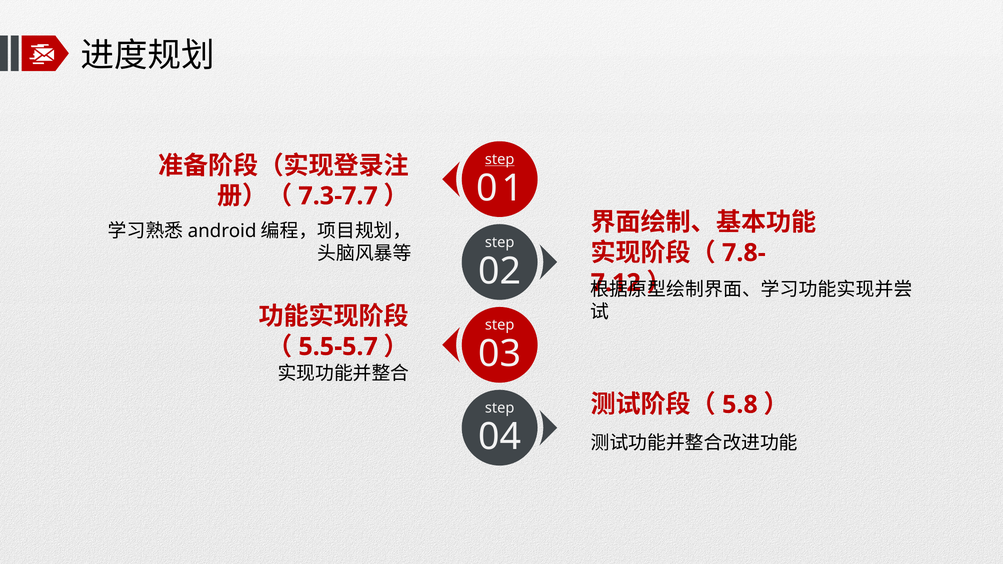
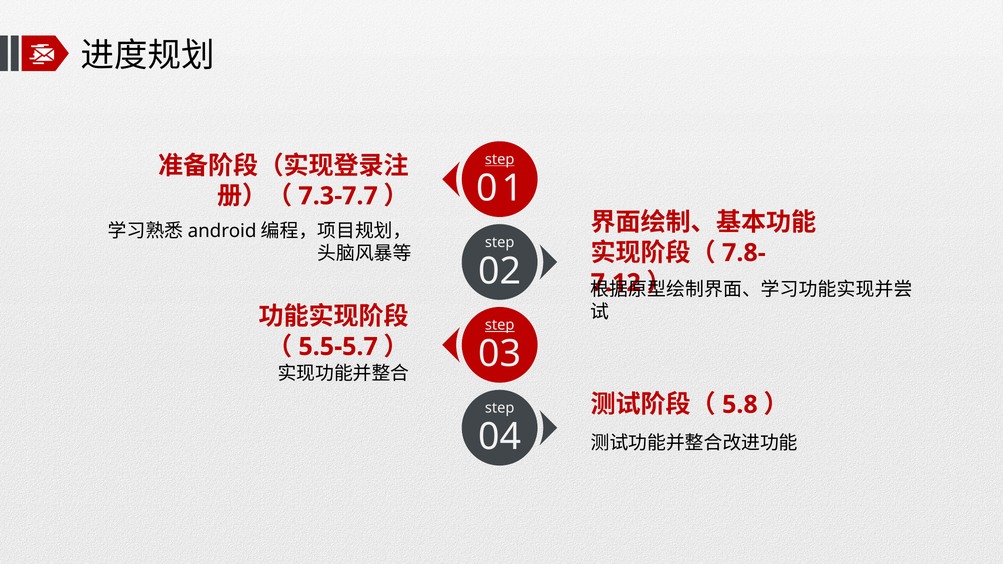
step underline: none -> present (500, 325)
